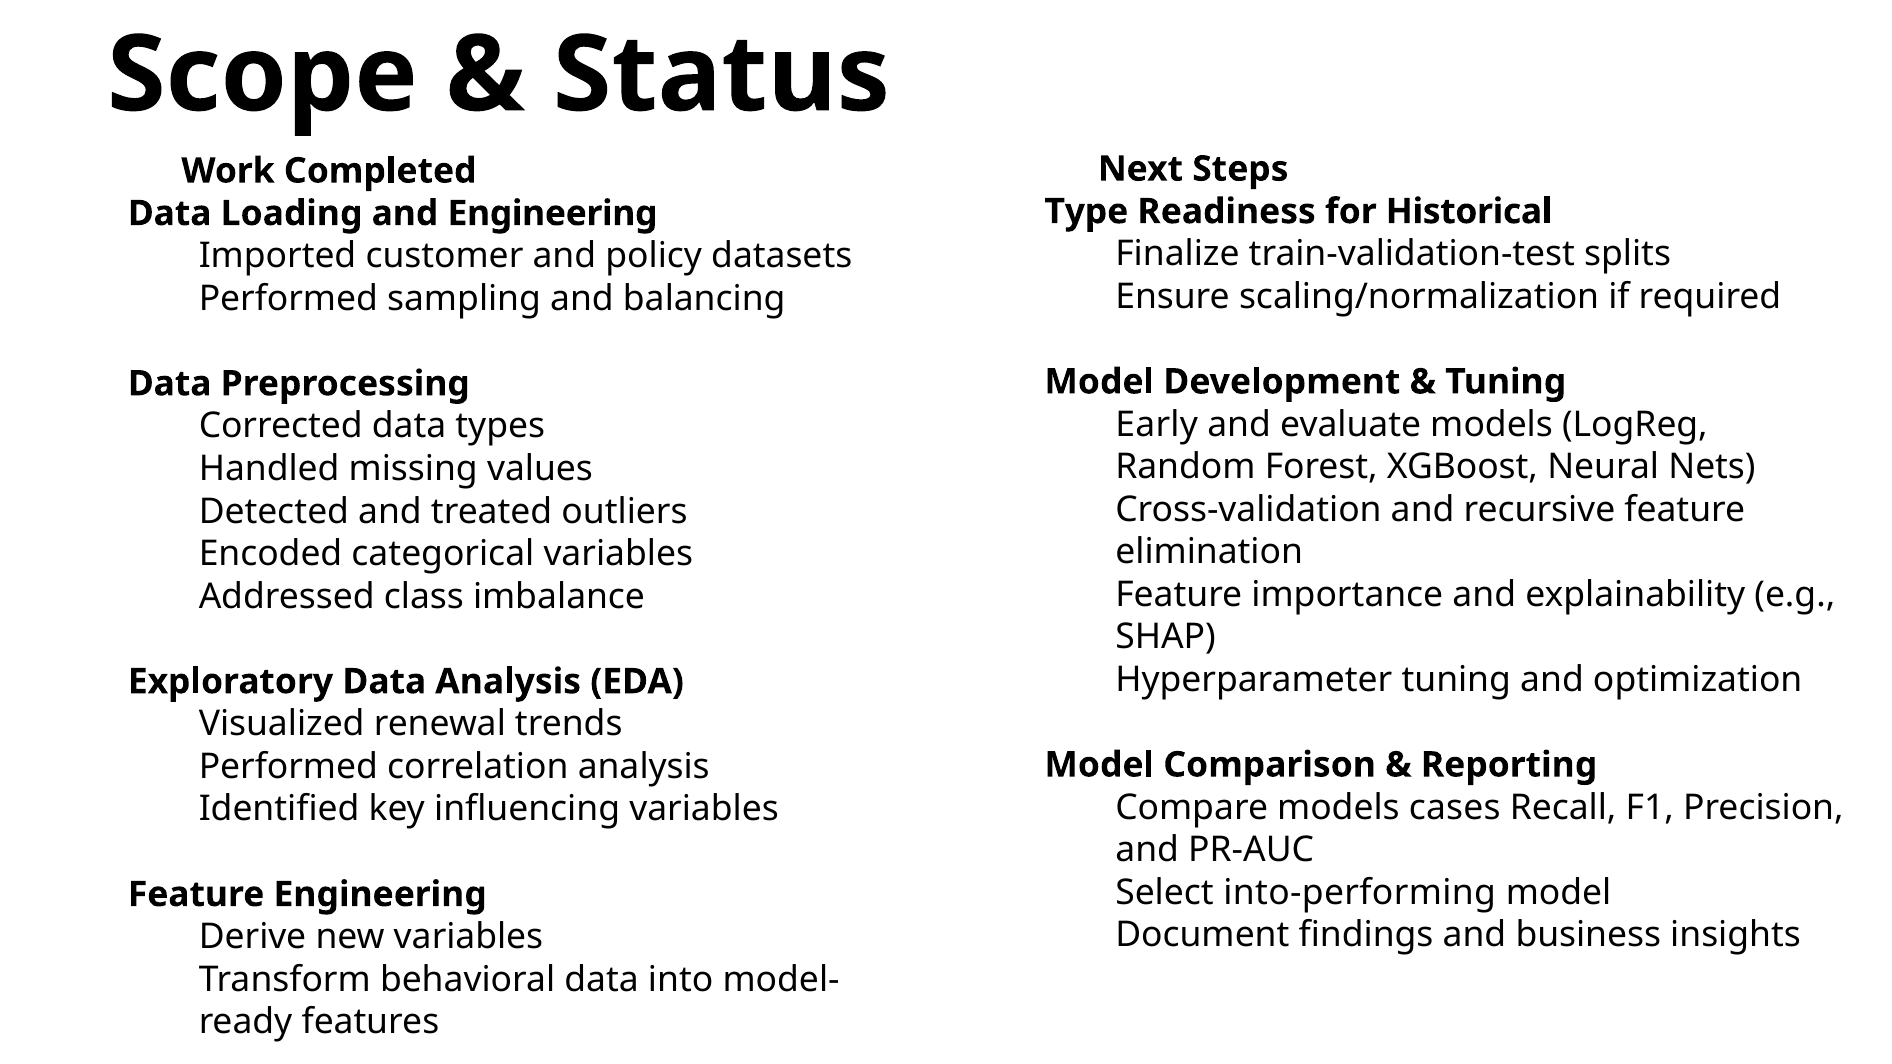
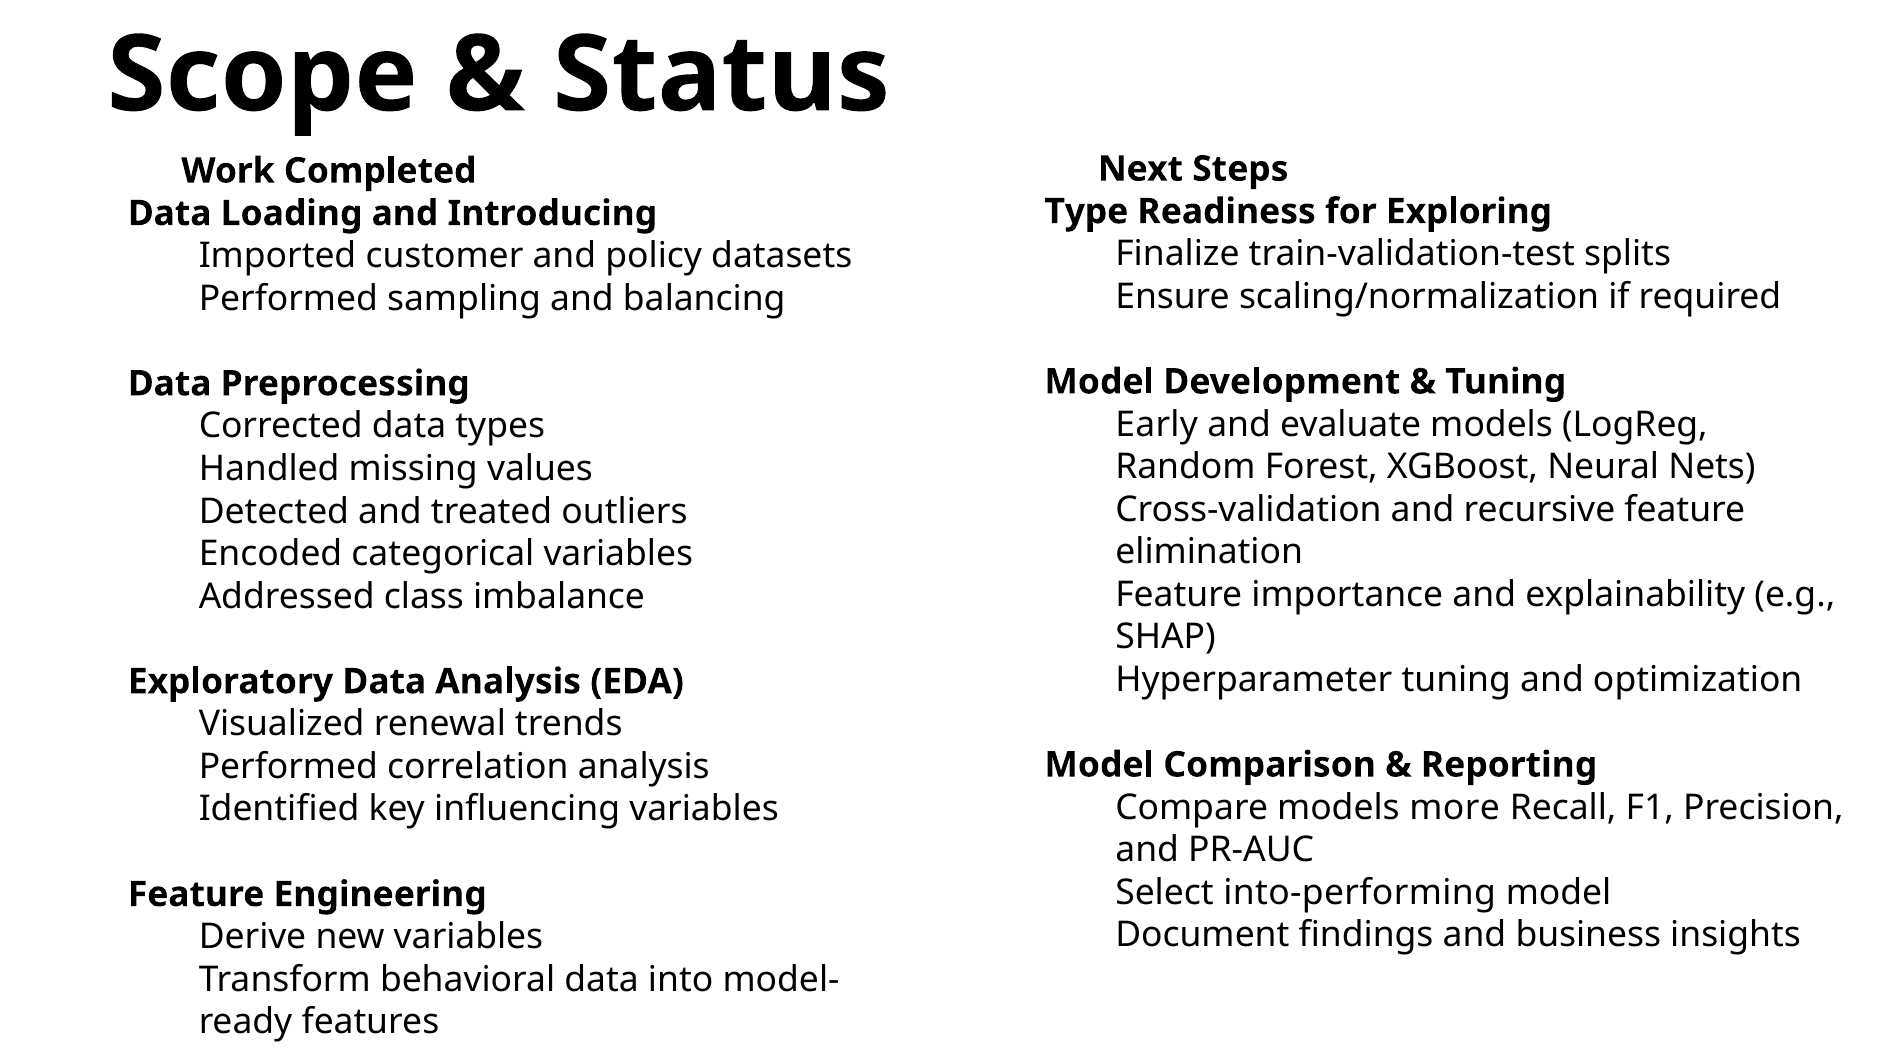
Historical: Historical -> Exploring (1469, 212)
and Engineering: Engineering -> Introducing (552, 213)
cases: cases -> more (1455, 808)
